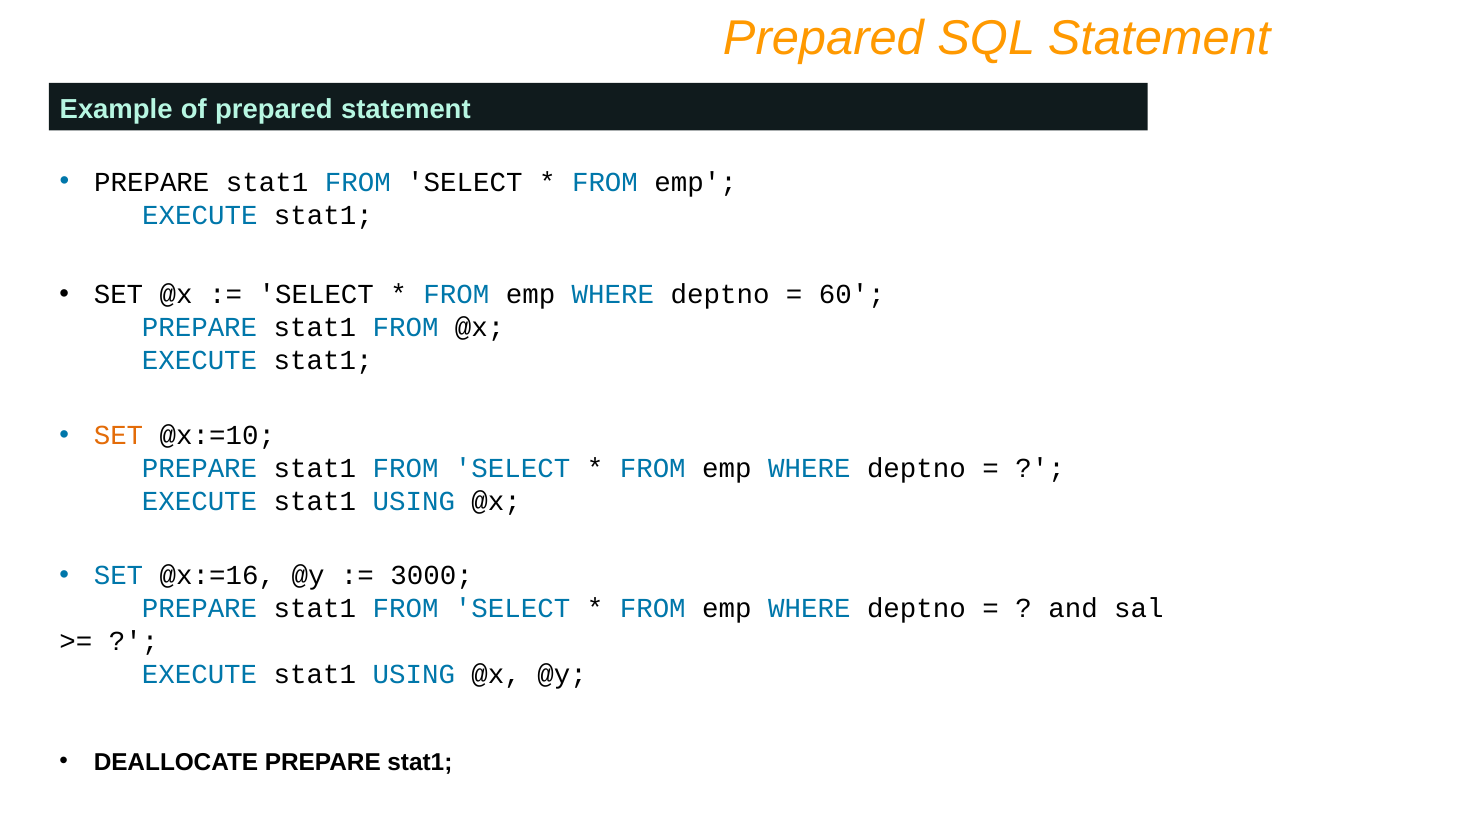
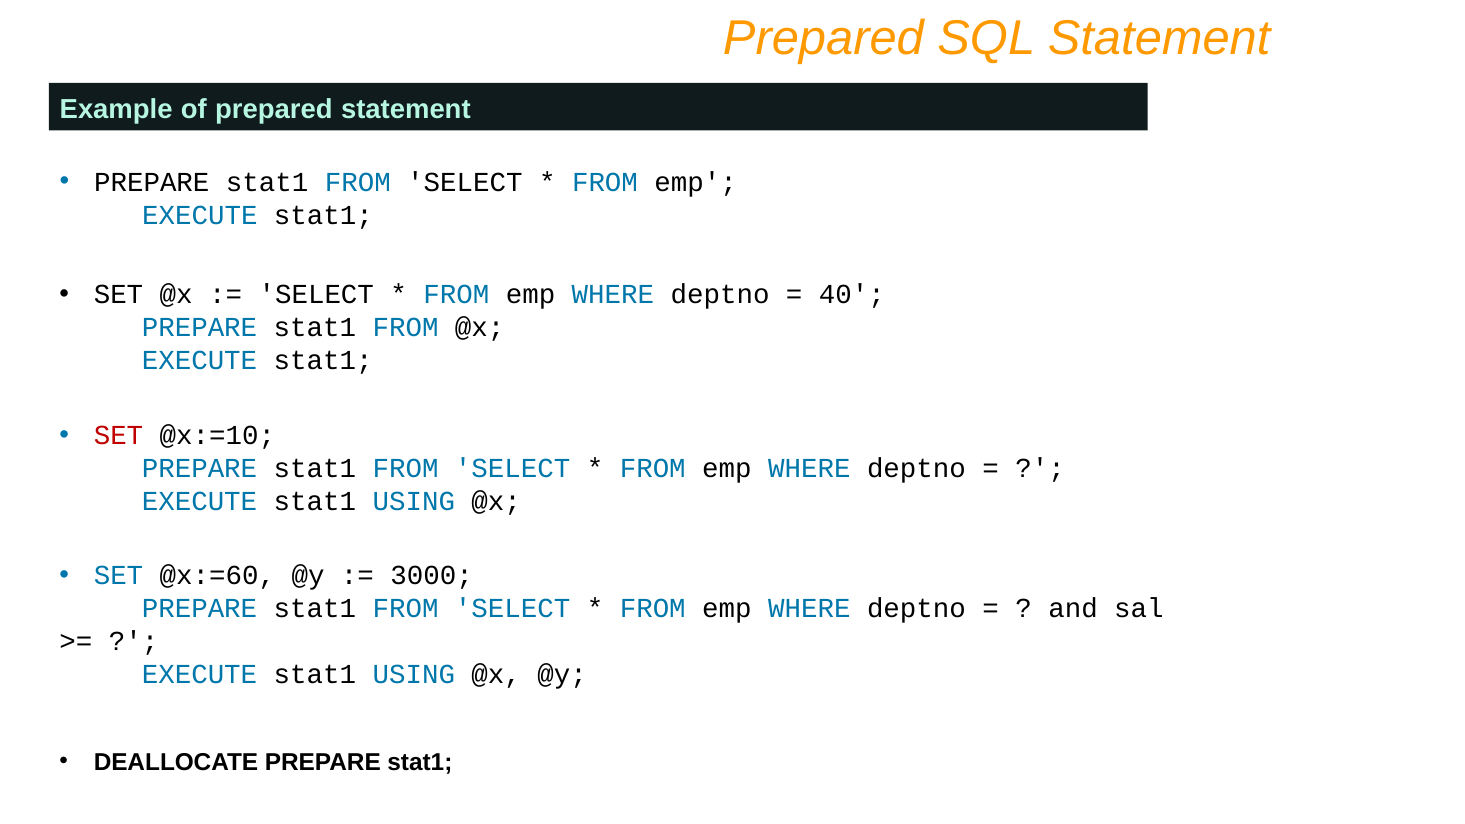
60: 60 -> 40 (852, 295)
SET colour: orange -> red (119, 436)
@x:=16: @x:=16 -> @x:=60 (217, 576)
